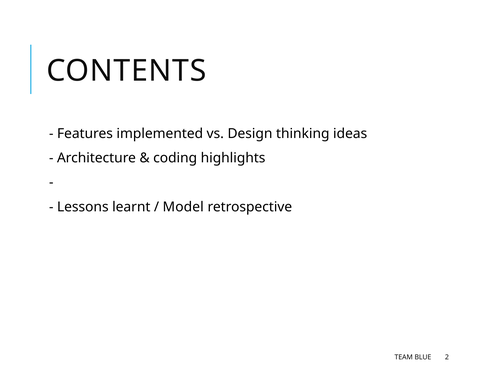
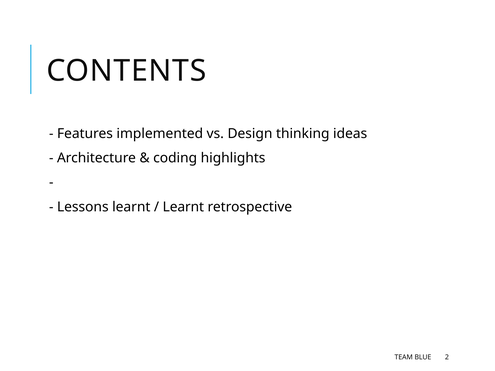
Model: Model -> Learnt (183, 207)
